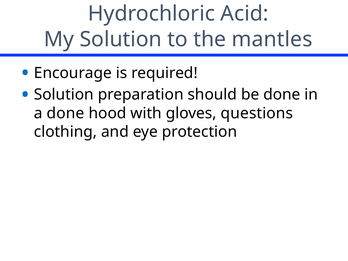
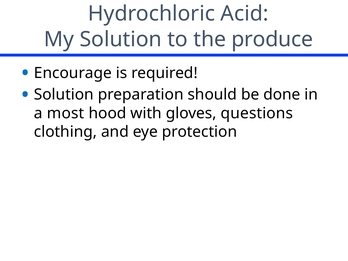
mantles: mantles -> produce (272, 39)
a done: done -> most (66, 113)
